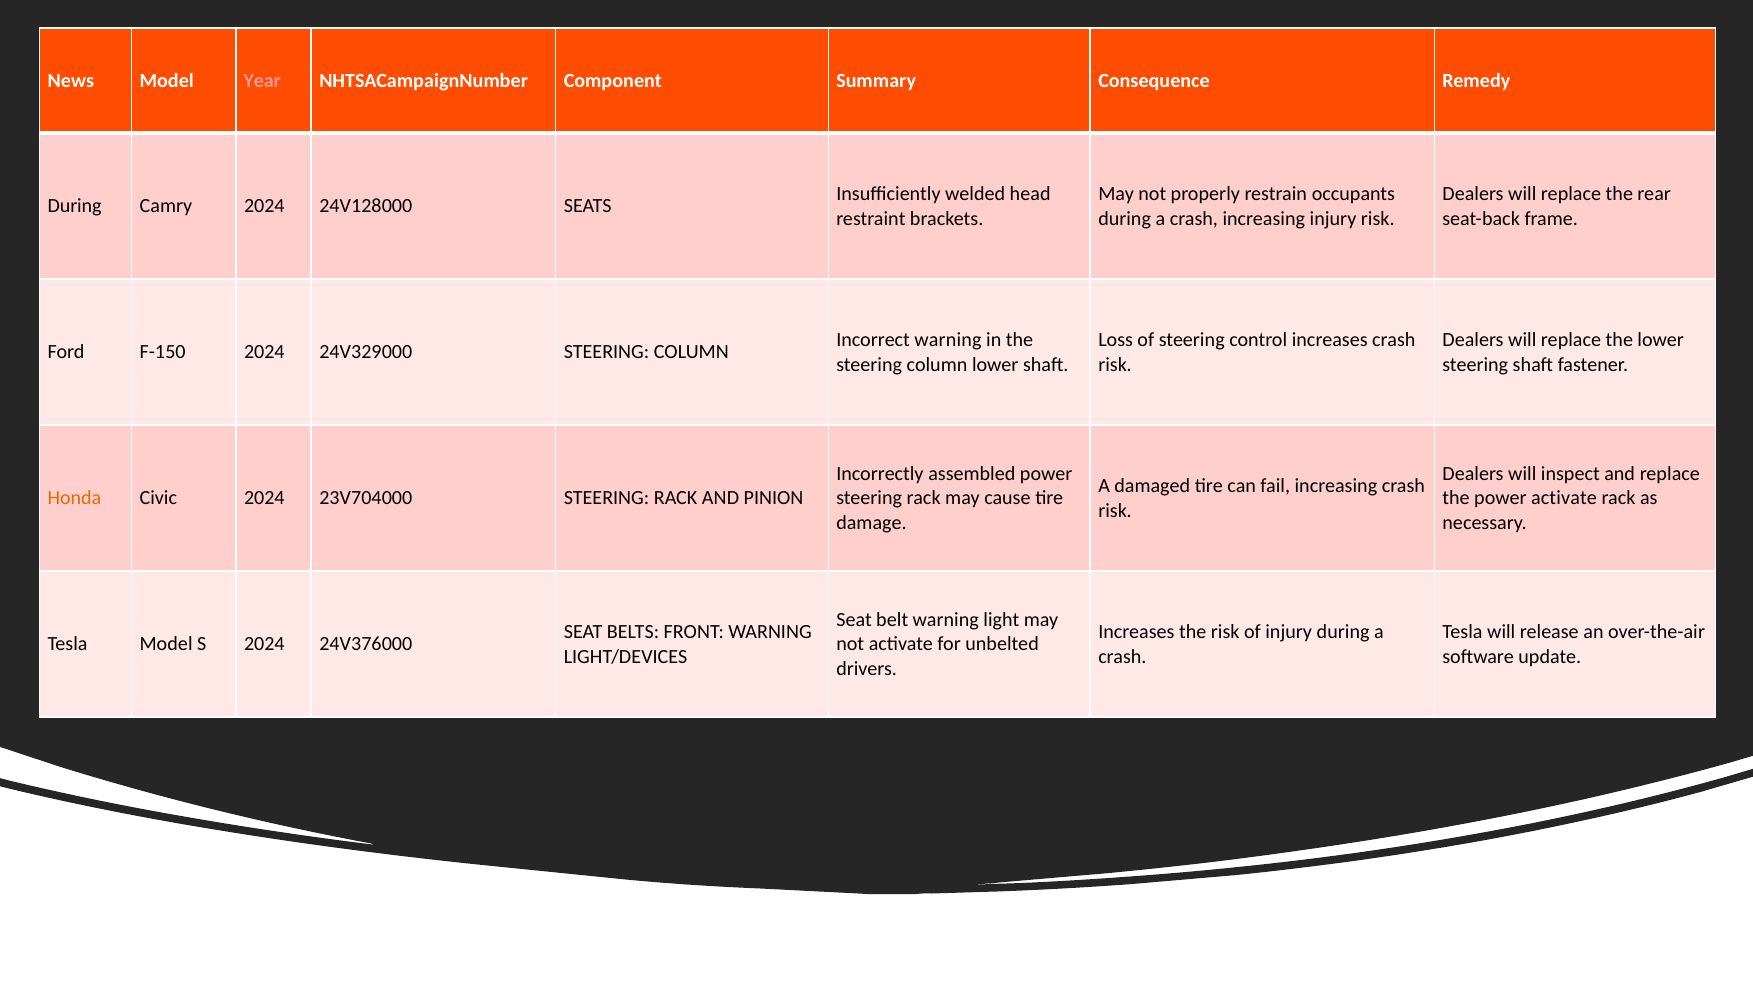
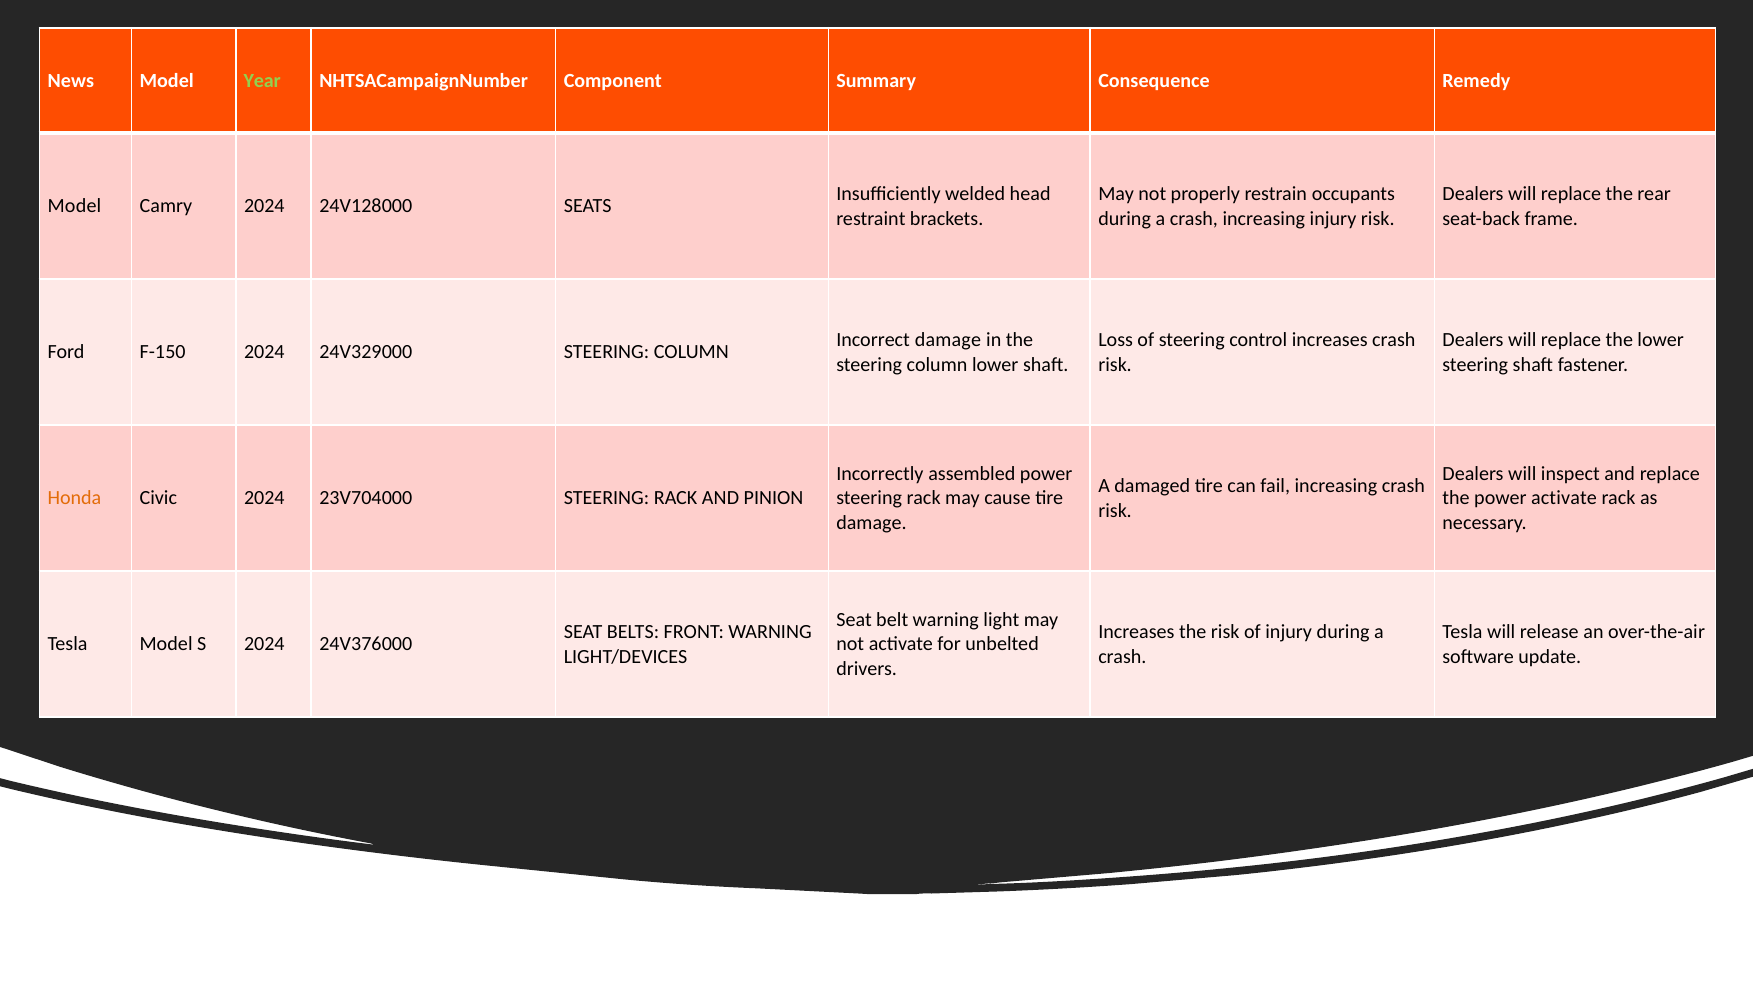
Year colour: pink -> light green (262, 81)
During: During -> Model (74, 206)
Incorrect warning: warning -> damage (948, 340)
